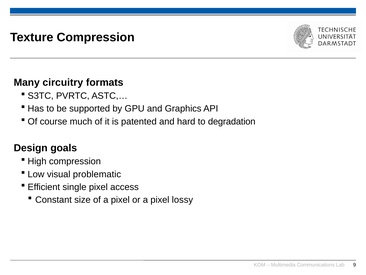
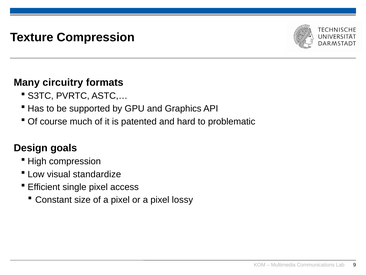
degradation: degradation -> problematic (232, 121)
problematic: problematic -> standardize (97, 174)
